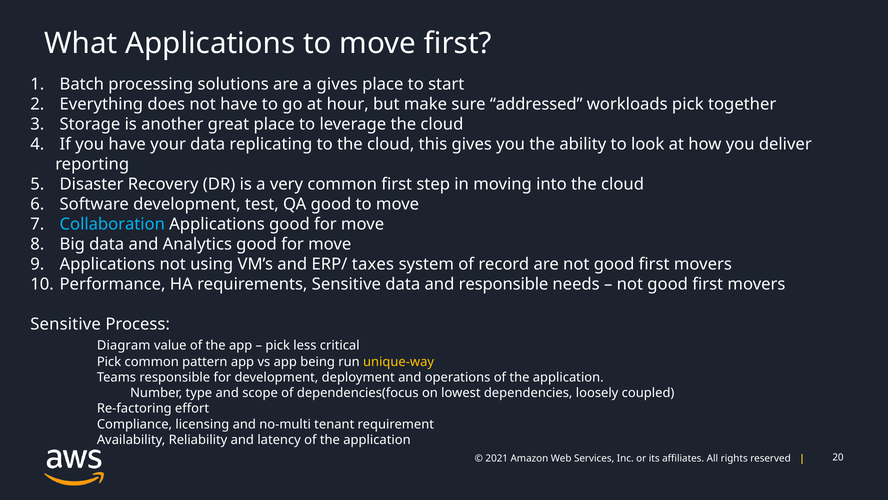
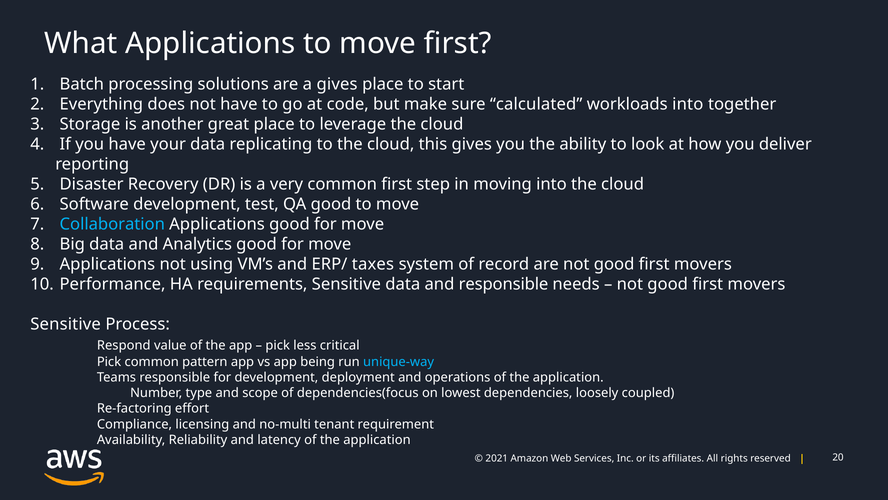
hour: hour -> code (348, 104)
addressed: addressed -> calculated (536, 104)
workloads pick: pick -> into (688, 104)
Diagram: Diagram -> Respond (124, 345)
unique-way colour: yellow -> light blue (399, 362)
